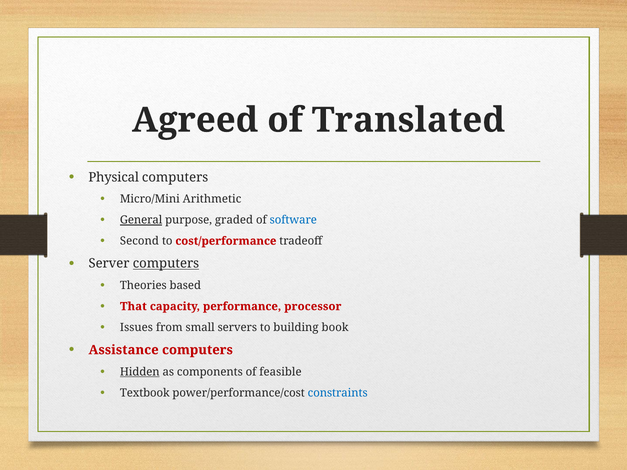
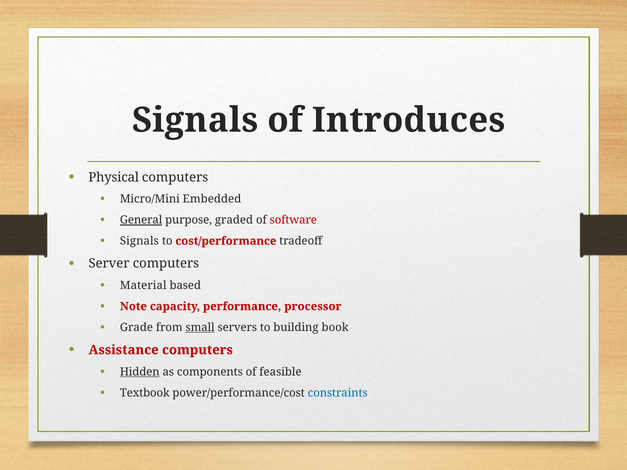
Agreed: Agreed -> Signals (195, 120)
Translated: Translated -> Introduces (408, 120)
Arithmetic: Arithmetic -> Embedded (212, 199)
software colour: blue -> red (293, 220)
Second: Second -> Signals (139, 241)
computers underline: present -> none (166, 264)
Theories: Theories -> Material (143, 286)
That: That -> Note (133, 307)
Issues: Issues -> Grade (136, 328)
small underline: none -> present (200, 328)
